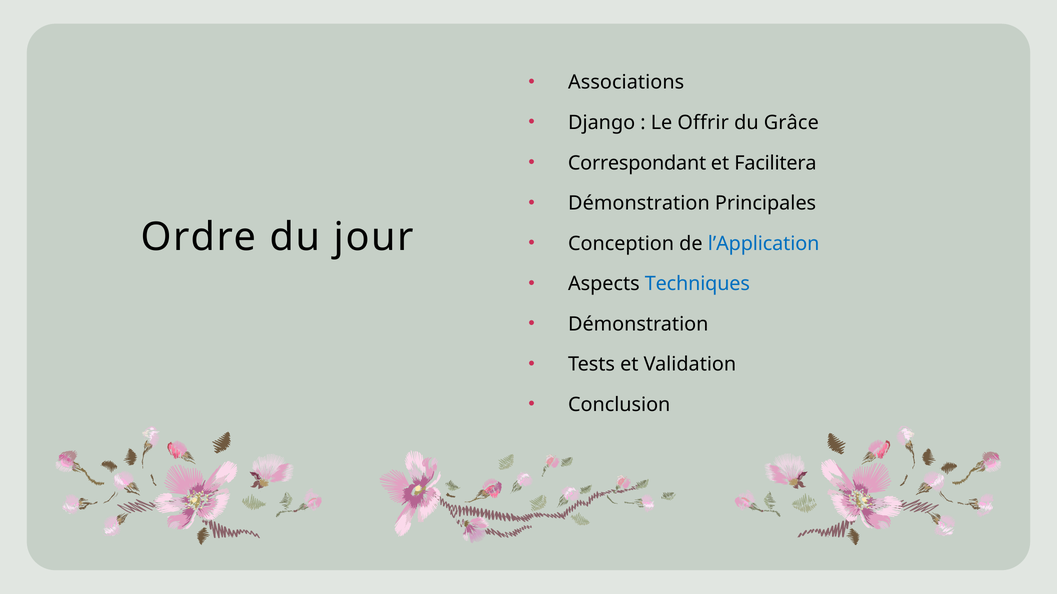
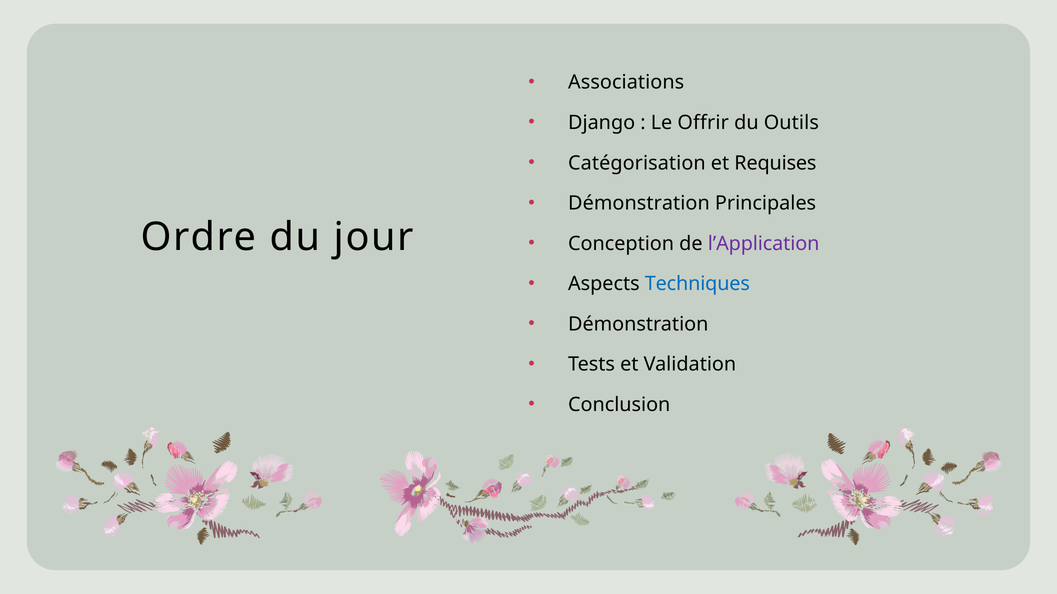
Grâce: Grâce -> Outils (791, 123)
Correspondant: Correspondant -> Catégorisation (637, 163)
Facilitera: Facilitera -> Requises (775, 163)
l’Application colour: blue -> purple (764, 244)
